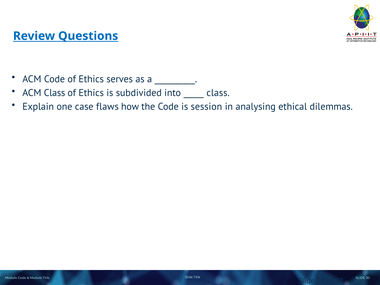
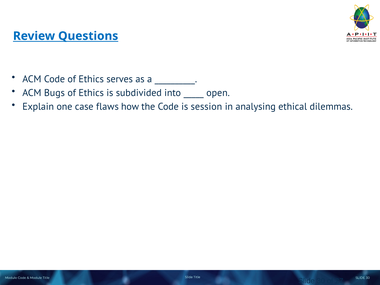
ACM Class: Class -> Bugs (54, 93)
class: class -> open (218, 93)
